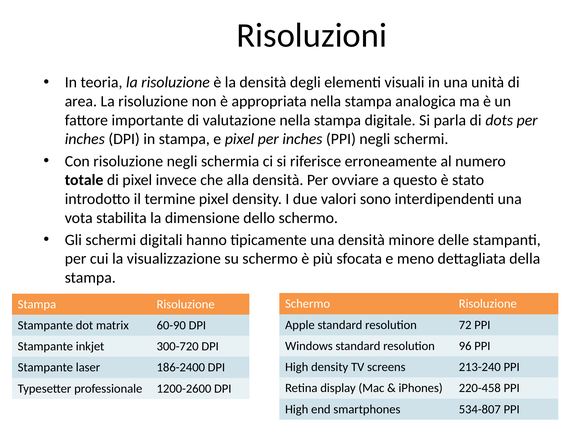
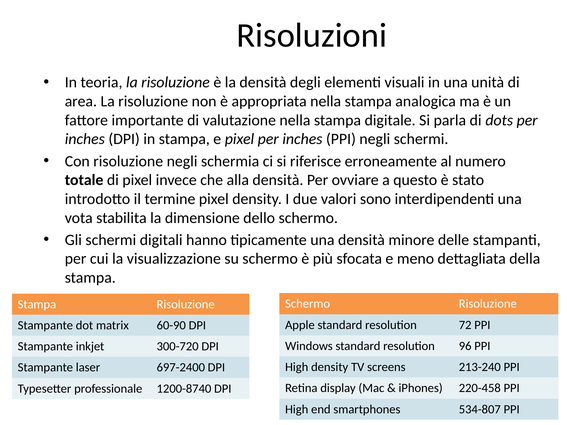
186-2400: 186-2400 -> 697-2400 (181, 368)
1200-2600: 1200-2600 -> 1200-8740 (184, 389)
